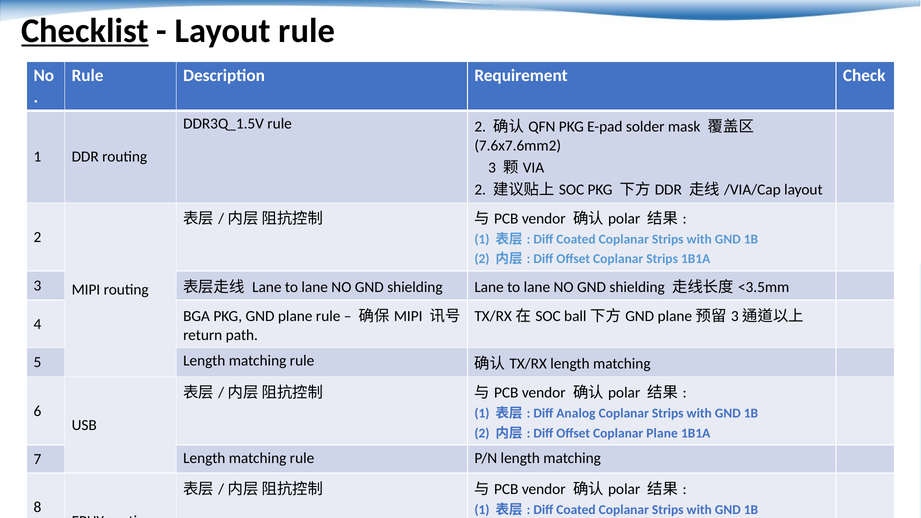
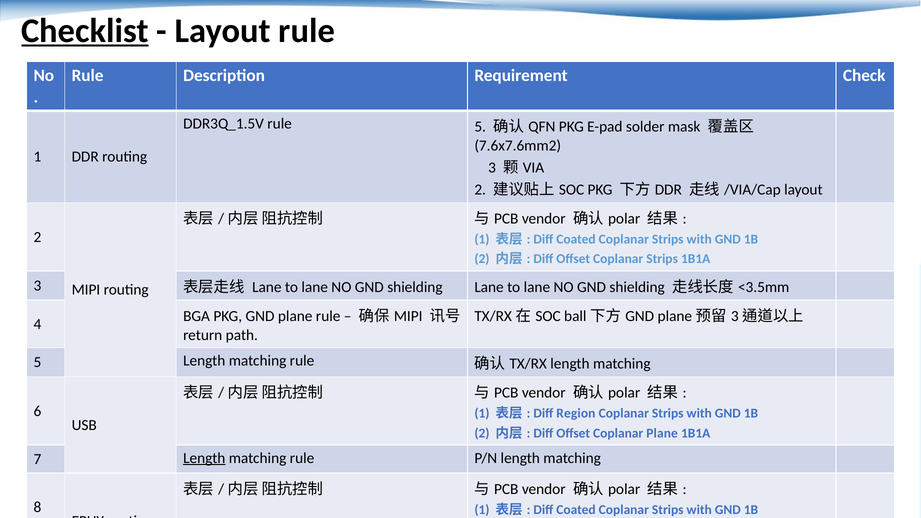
rule 2: 2 -> 5 (480, 127)
Analog: Analog -> Region (576, 414)
Length underline: none -> present (204, 458)
